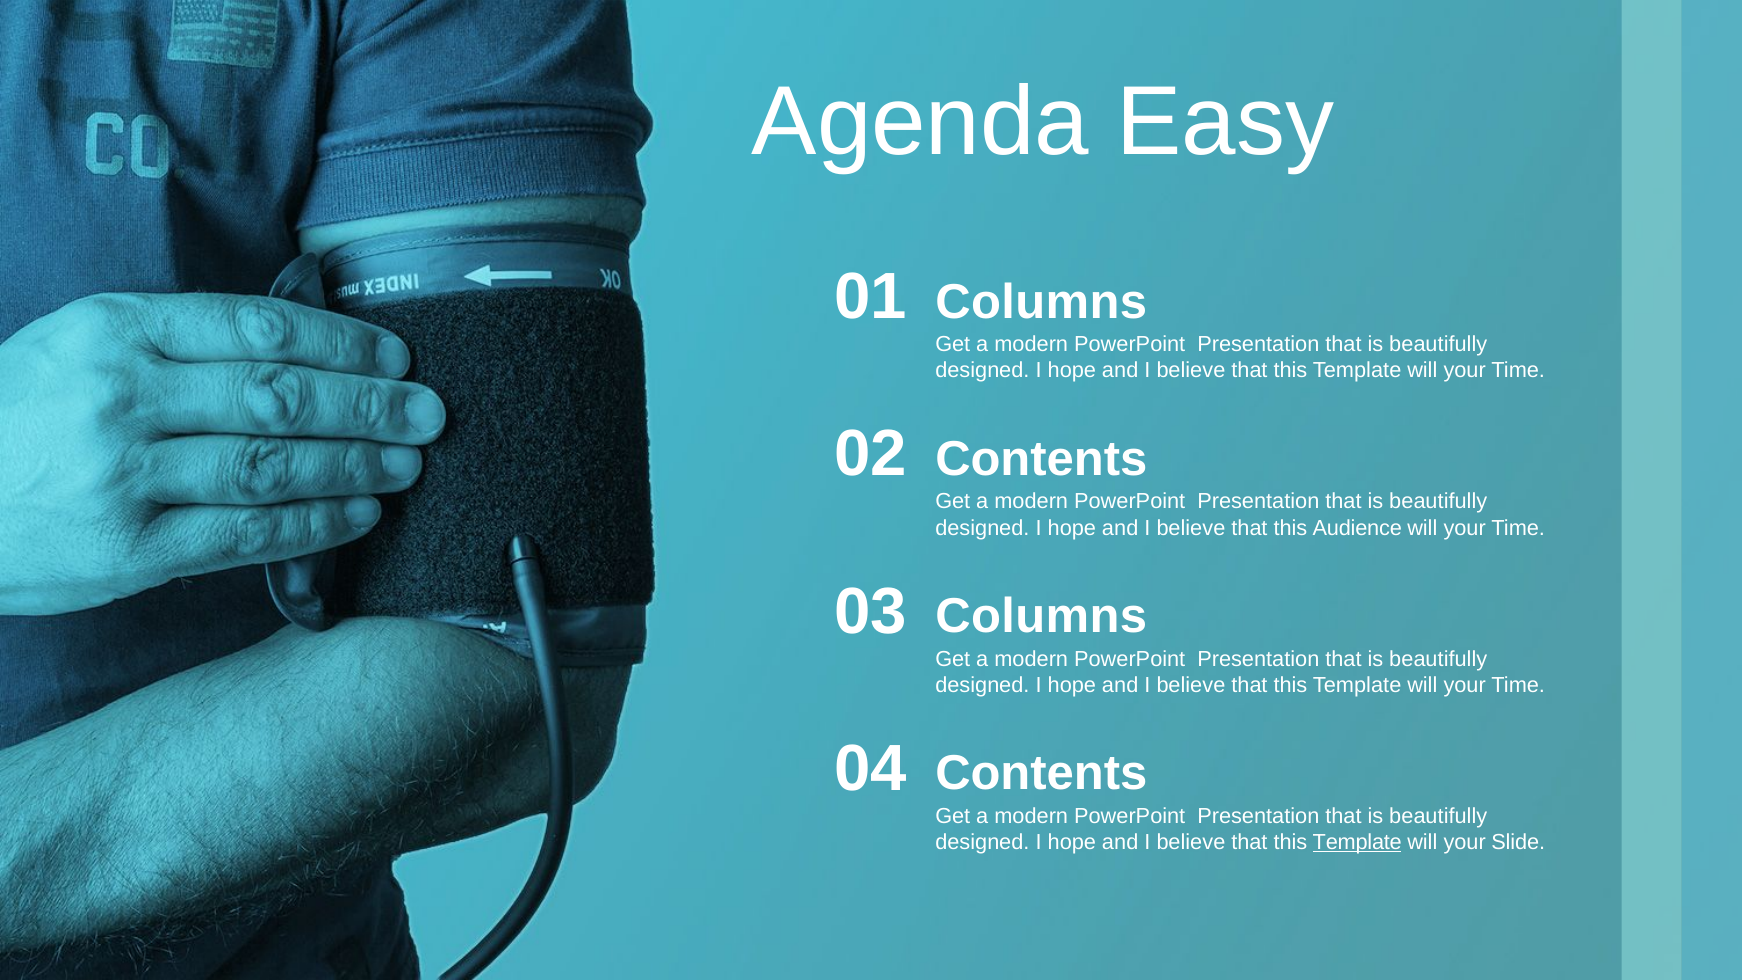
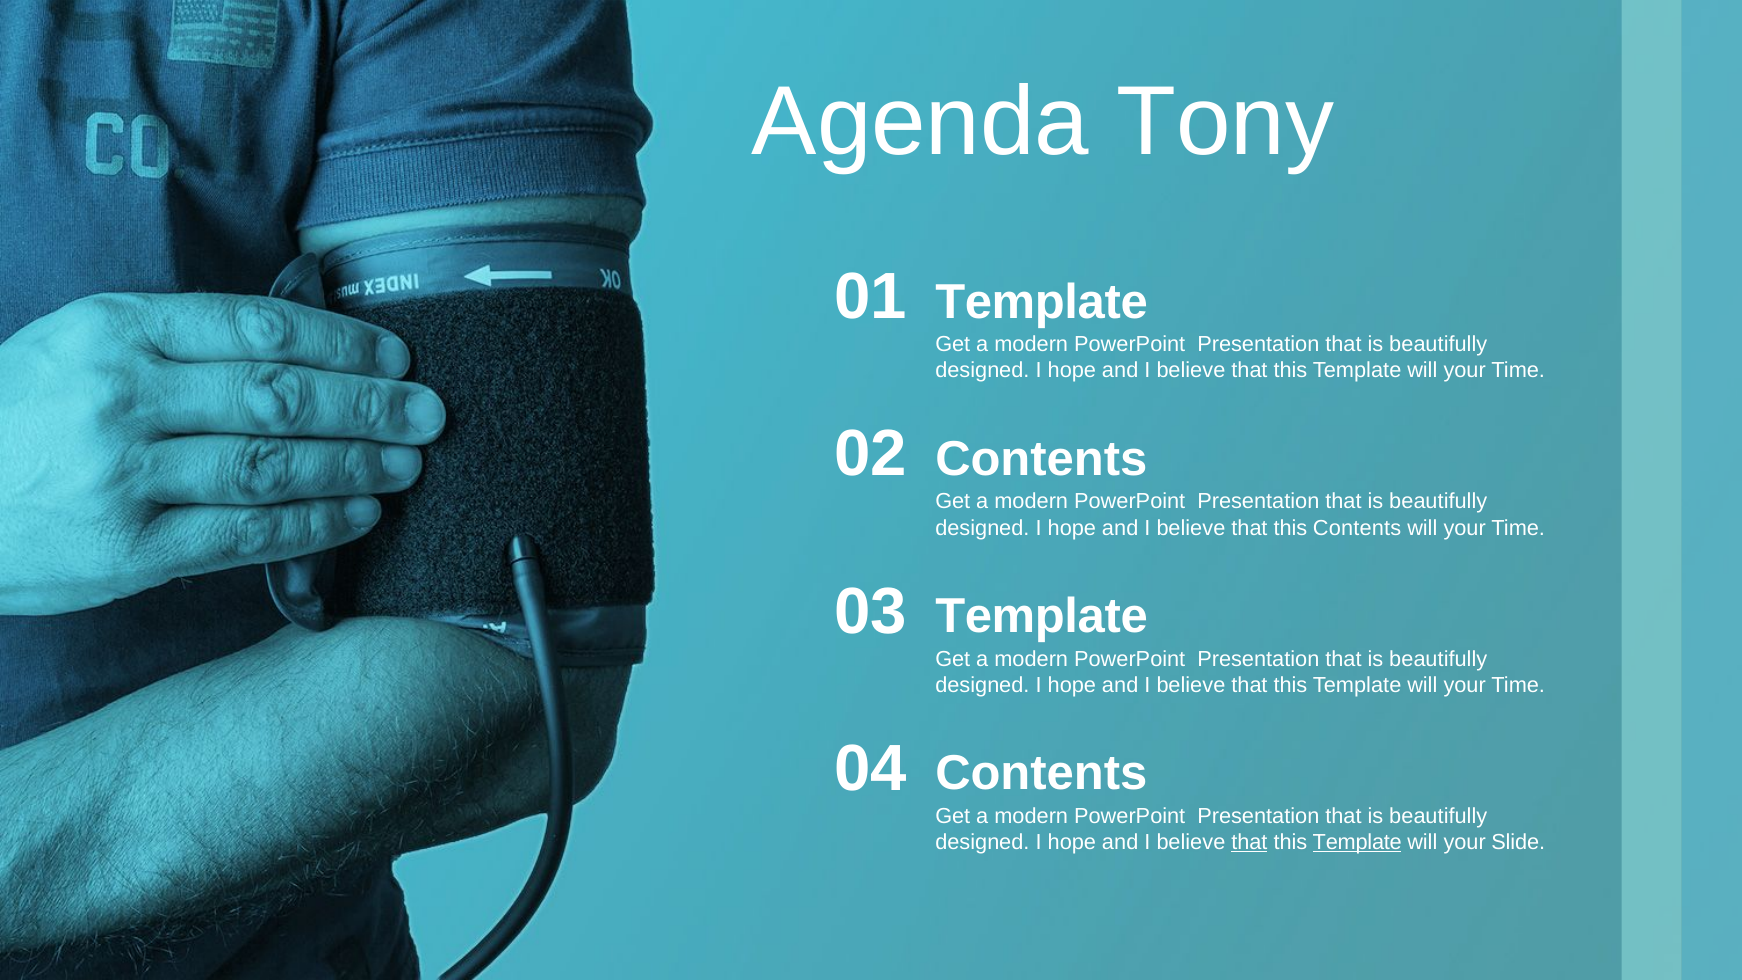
Easy: Easy -> Tony (1225, 122)
Columns: Columns -> Template (1042, 302)
this Audience: Audience -> Contents (1357, 528)
Columns: Columns -> Template (1042, 616)
that underline: none -> present (1249, 842)
